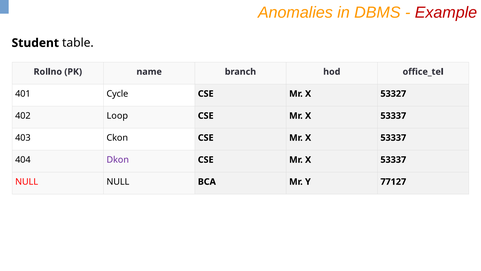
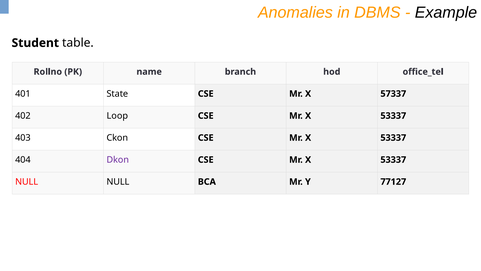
Example colour: red -> black (446, 13)
Cycle: Cycle -> State (117, 94)
53327: 53327 -> 57337 (393, 94)
